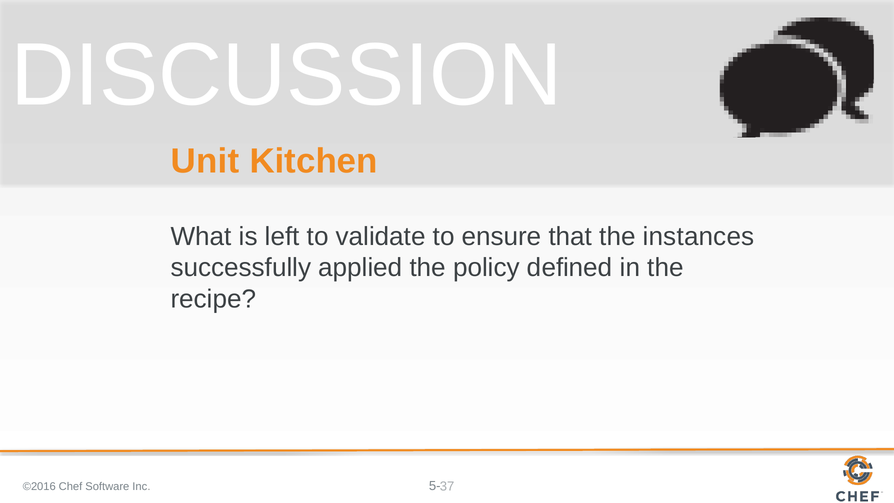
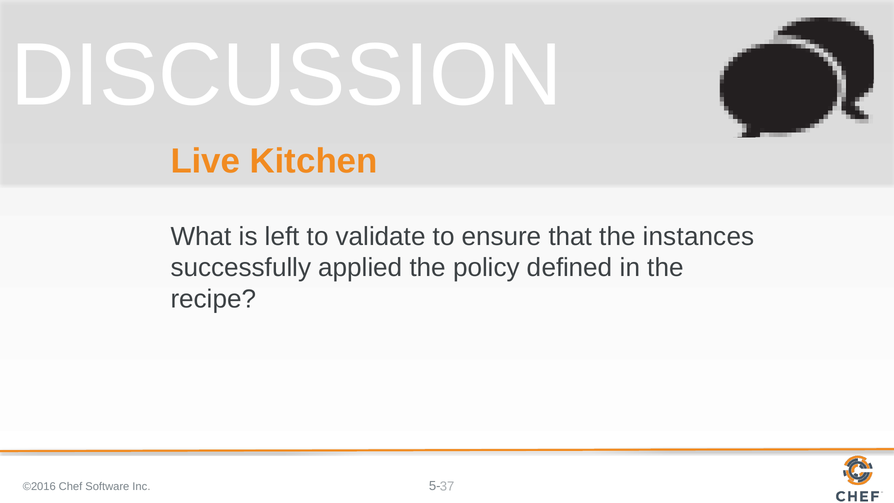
Unit: Unit -> Live (205, 161)
